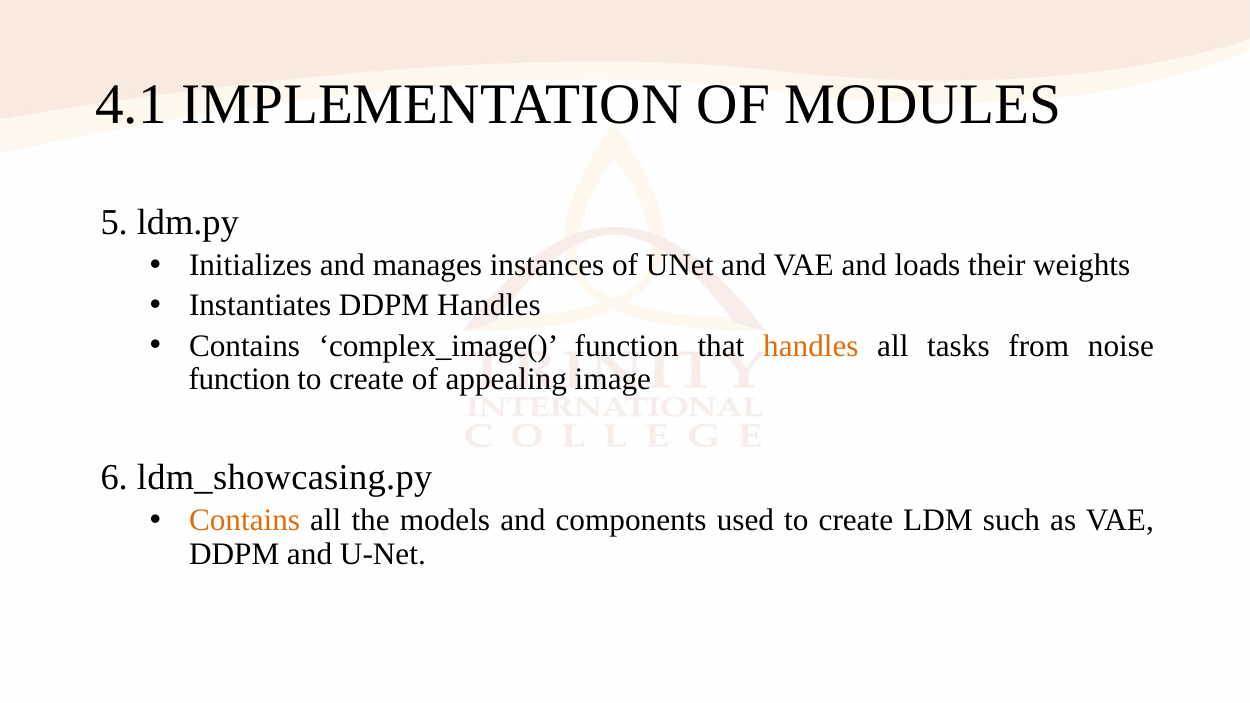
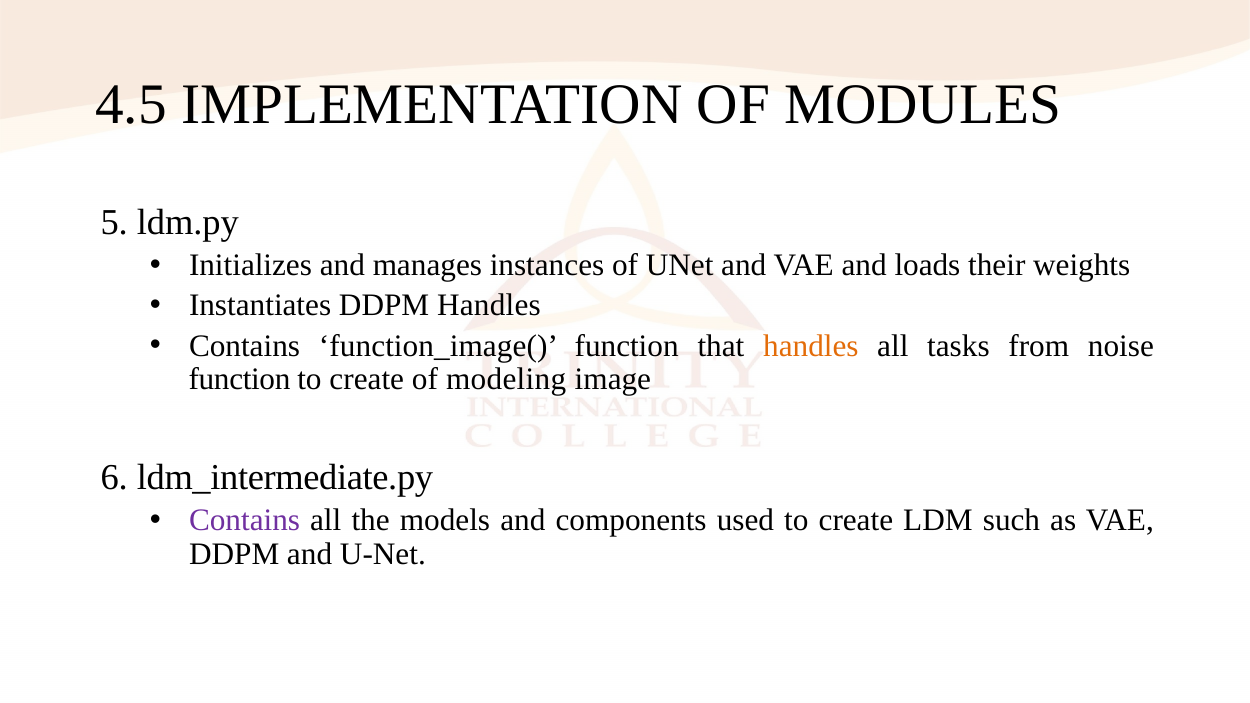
4.1: 4.1 -> 4.5 (131, 105)
complex_image(: complex_image( -> function_image( (438, 346)
appealing: appealing -> modeling (506, 380)
ldm_showcasing.py: ldm_showcasing.py -> ldm_intermediate.py (285, 478)
Contains colour: orange -> purple (245, 521)
